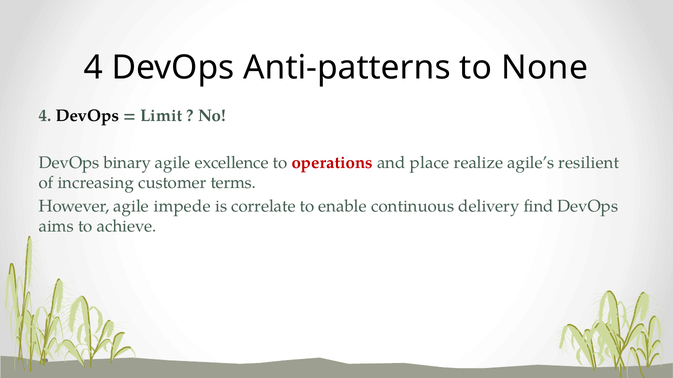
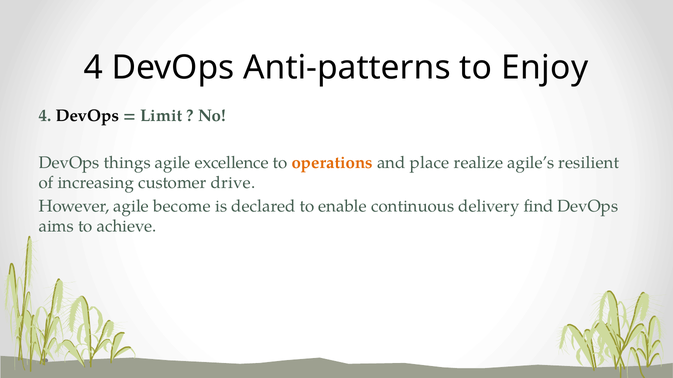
None: None -> Enjoy (545, 68)
binary: binary -> things (127, 163)
operations colour: red -> orange (332, 163)
terms: terms -> drive (233, 183)
impede: impede -> become (182, 207)
correlate: correlate -> declared (263, 207)
